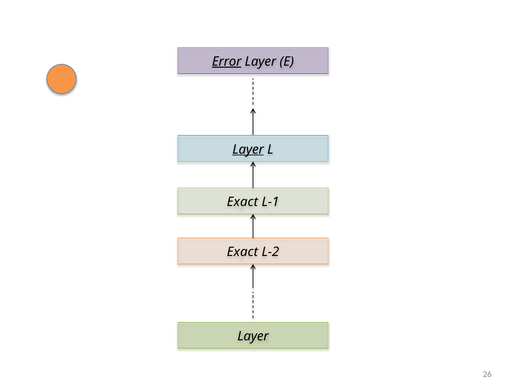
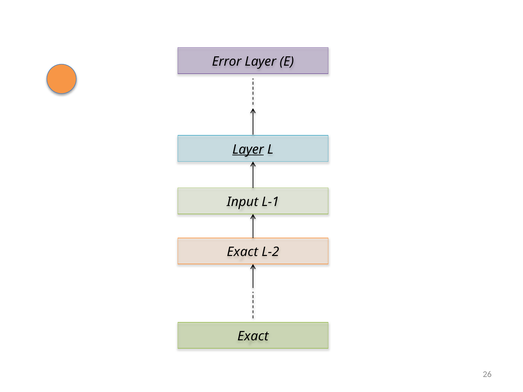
Error underline: present -> none (227, 62)
Exact: Exact -> Input (242, 202)
Layer: Layer -> Exact (253, 337)
